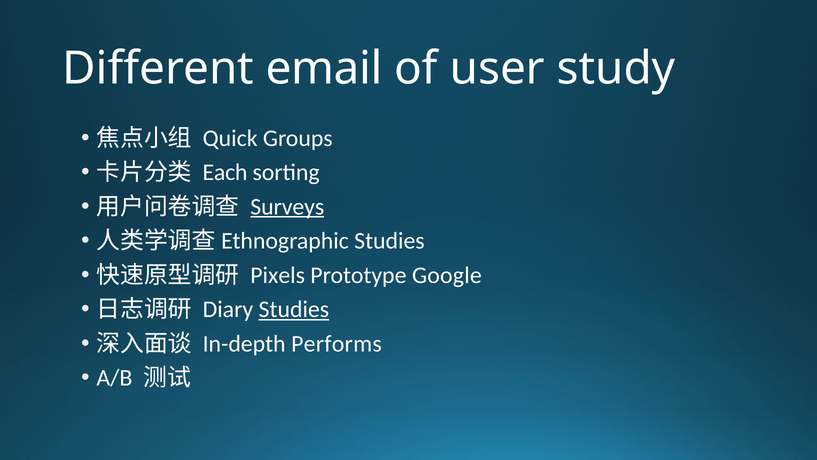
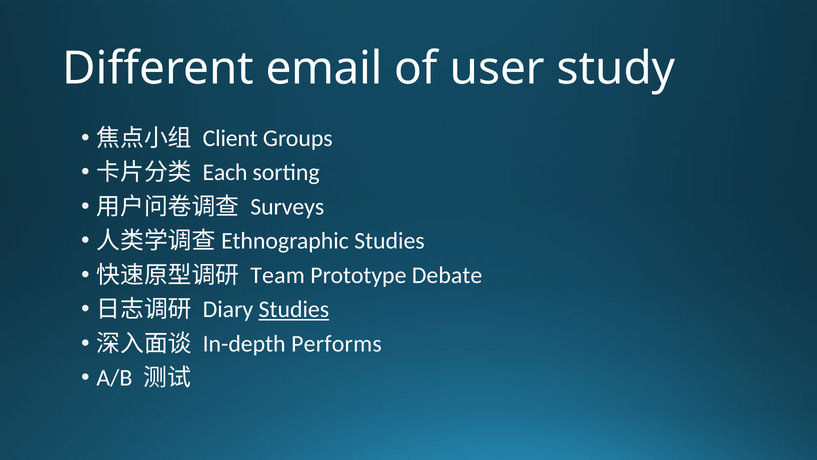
Quick: Quick -> Client (230, 138)
Surveys underline: present -> none (287, 206)
Pixels: Pixels -> Team (278, 275)
Google: Google -> Debate (447, 275)
